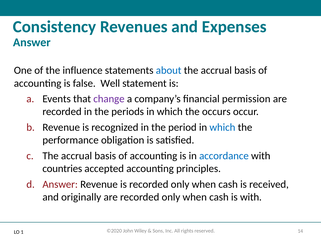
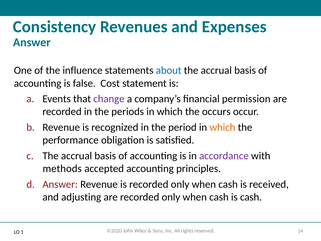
Well: Well -> Cost (110, 83)
which colour: blue -> orange (222, 127)
accordance colour: blue -> purple (224, 156)
countries: countries -> methods (62, 169)
originally: originally -> adjusting (81, 197)
is with: with -> cash (251, 197)
